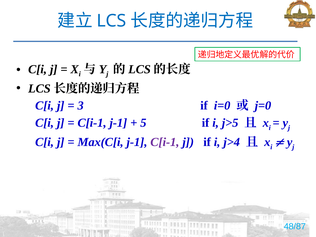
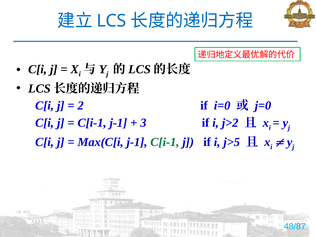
3: 3 -> 2 (81, 106)
5: 5 -> 3 (143, 123)
j>5: j>5 -> j>2 (230, 123)
C[i-1 colour: purple -> green (165, 142)
j>4: j>4 -> j>5 (232, 142)
